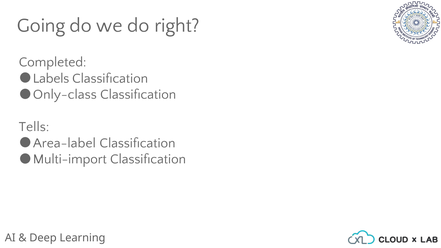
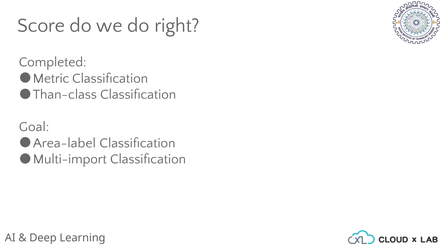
Going: Going -> Score (41, 25)
Labels: Labels -> Metric (51, 78)
Only-class: Only-class -> Than-class (65, 95)
Tells: Tells -> Goal (34, 127)
